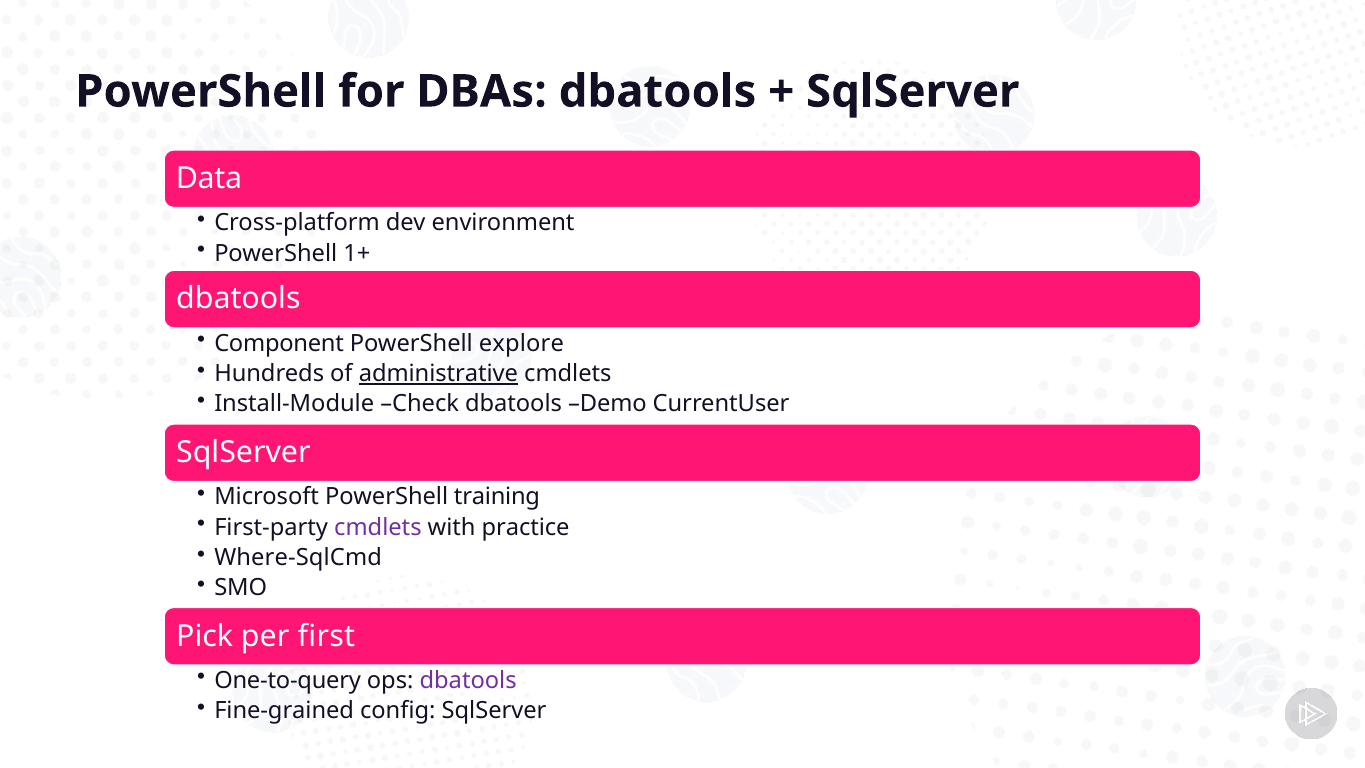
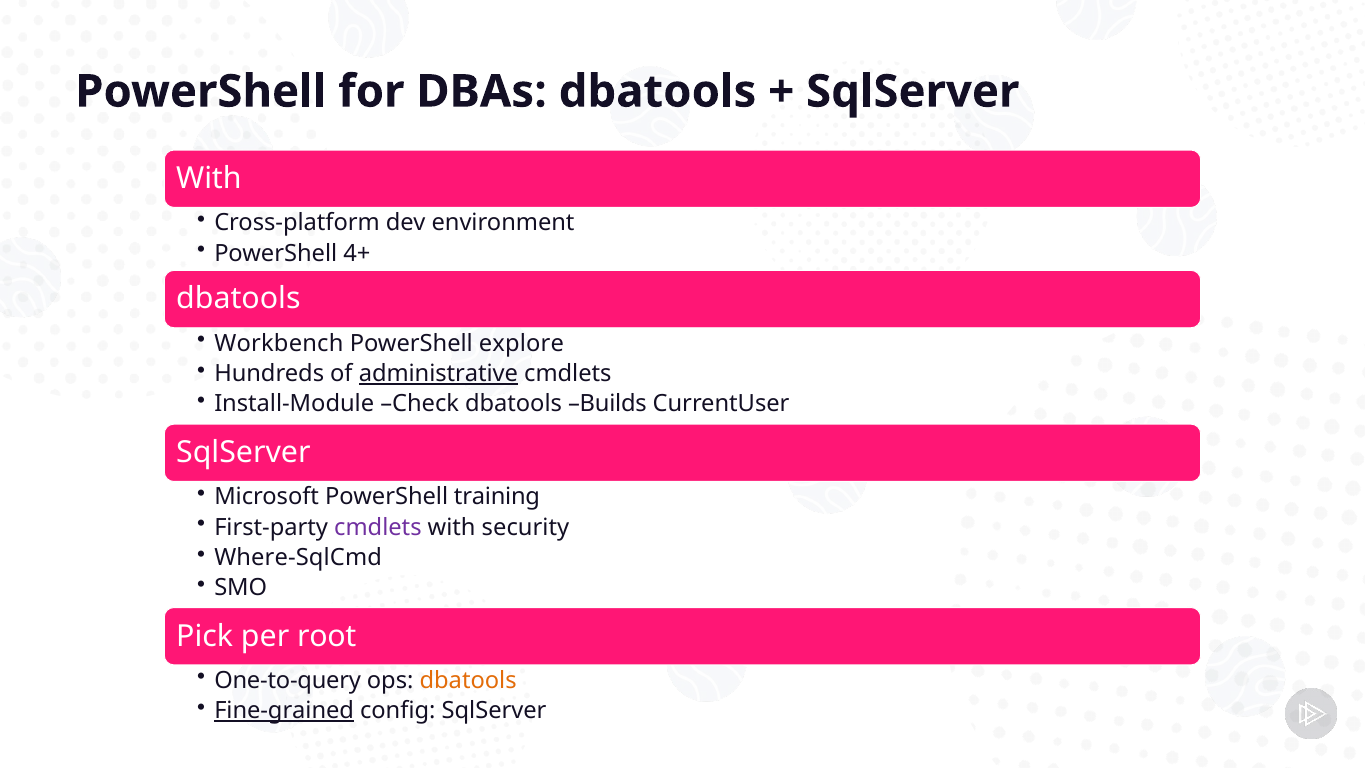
Data: Data -> With (209, 179)
1+: 1+ -> 4+ (357, 253)
Component: Component -> Workbench (279, 343)
Demo: Demo -> Builds (607, 404)
practice: practice -> security (526, 527)
first: first -> root (327, 636)
dbatools colour: purple -> orange (468, 680)
Fine-grained underline: none -> present (284, 711)
